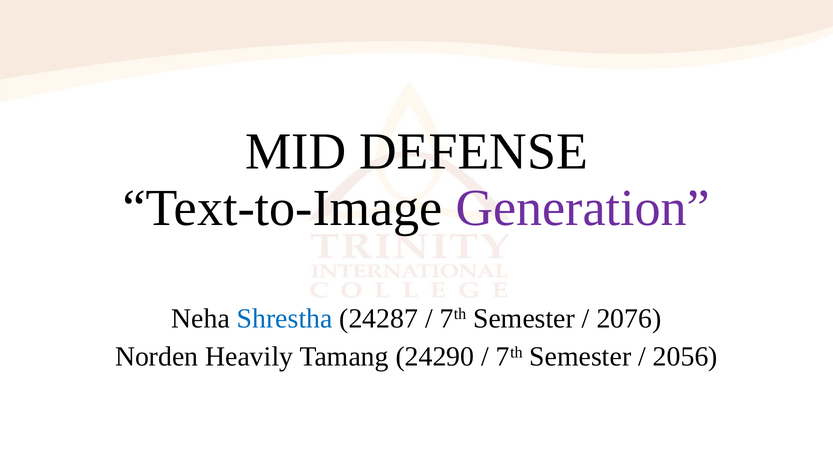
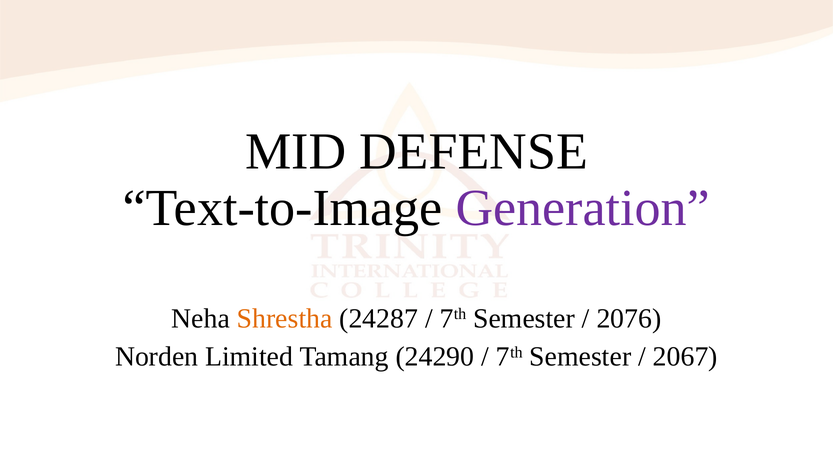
Shrestha colour: blue -> orange (285, 319)
Heavily: Heavily -> Limited (249, 357)
2056: 2056 -> 2067 (685, 357)
